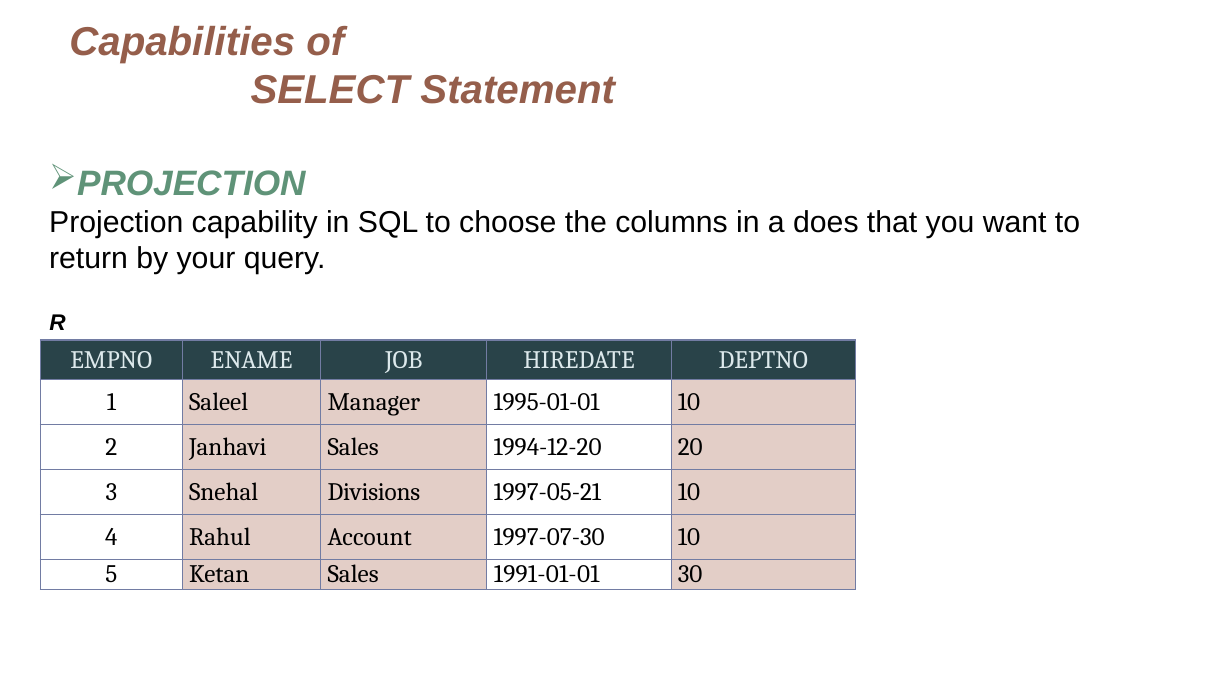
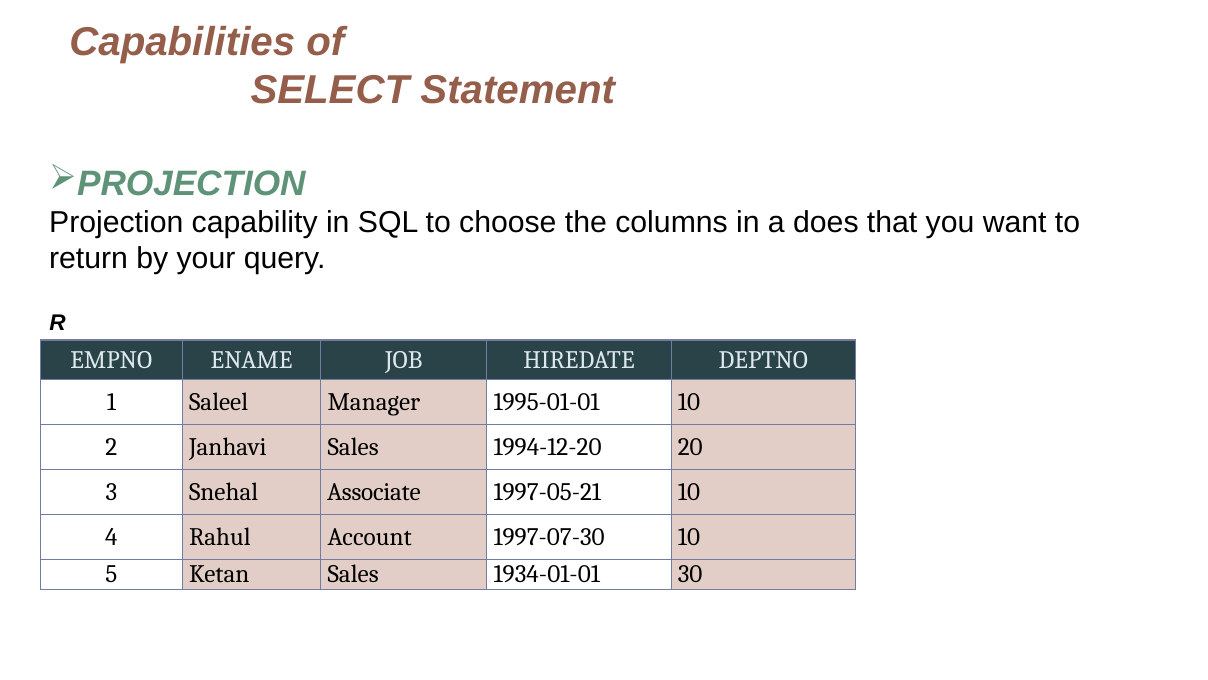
Divisions: Divisions -> Associate (374, 492)
1991-01-01: 1991-01-01 -> 1934-01-01 (547, 574)
